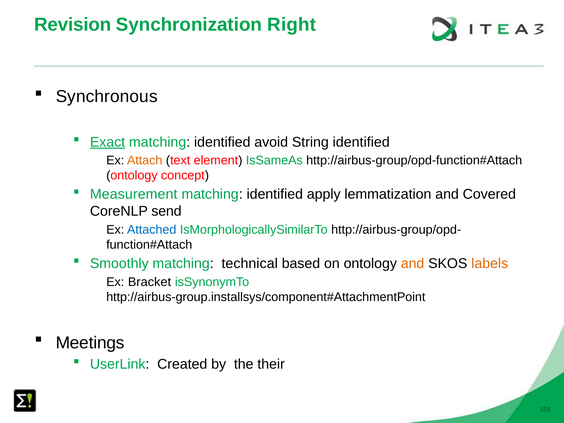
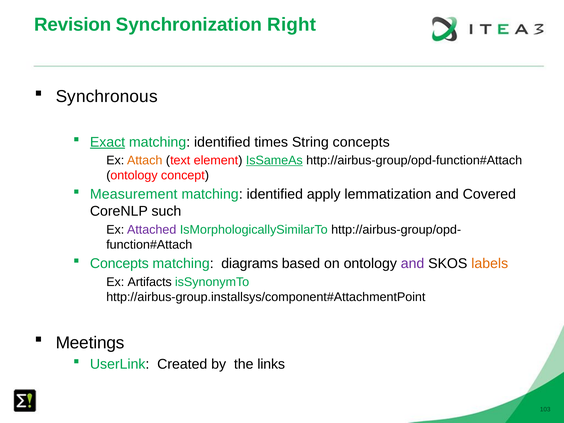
avoid: avoid -> times (271, 142)
String identified: identified -> concepts (361, 142)
IsSameAs underline: none -> present (274, 160)
send: send -> such (166, 211)
Attached colour: blue -> purple (152, 230)
Smoothly: Smoothly -> Concepts (119, 264)
technical: technical -> diagrams (250, 264)
and colour: orange -> purple (413, 264)
Bracket: Bracket -> Artifacts (150, 282)
their: their -> links (271, 364)
